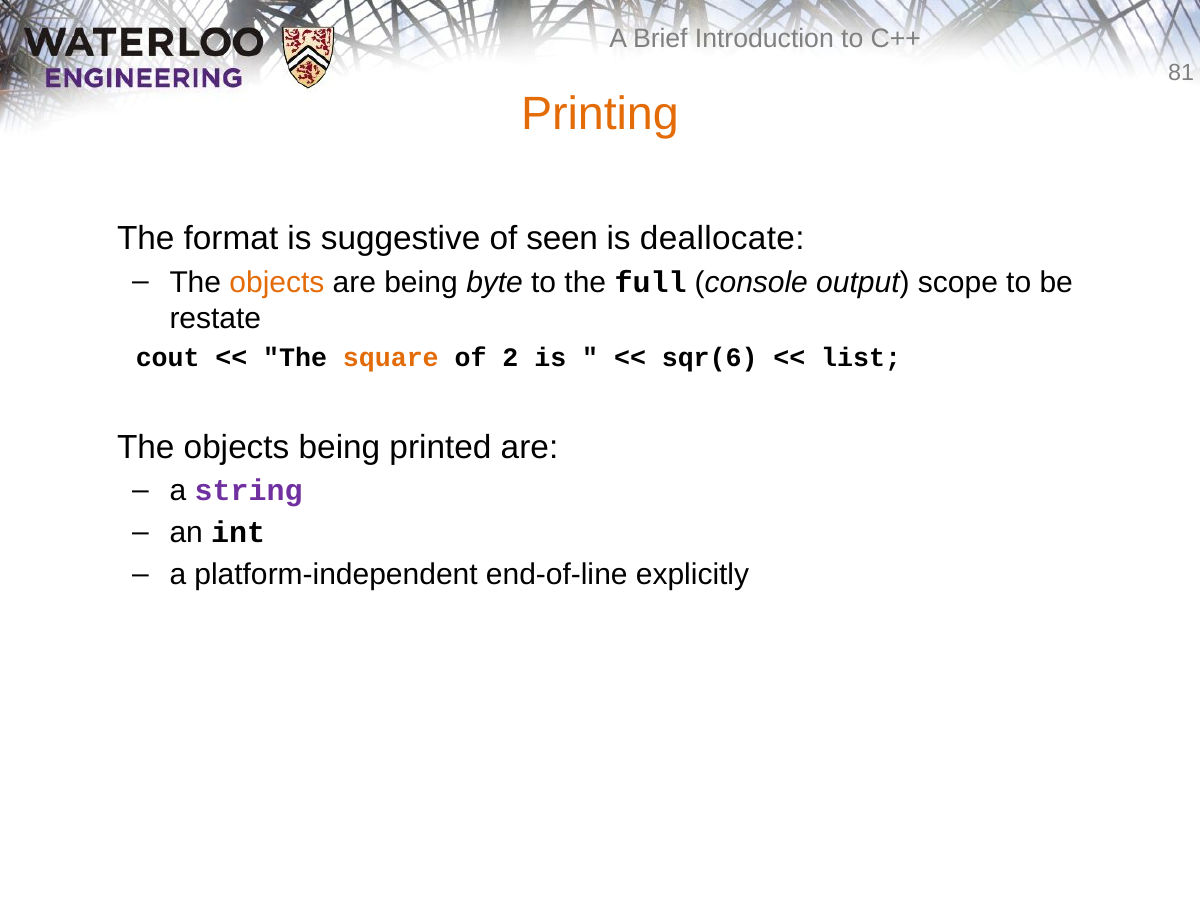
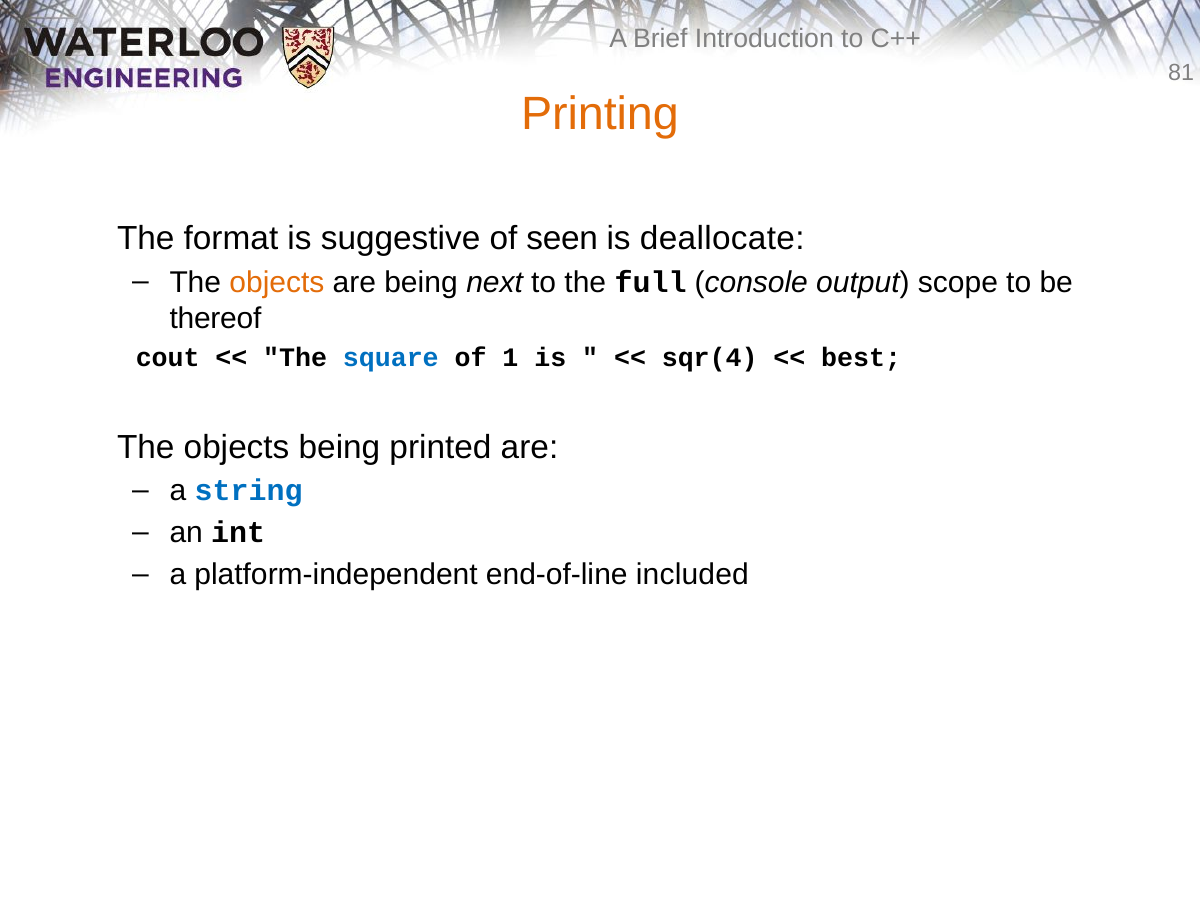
byte: byte -> next (495, 282)
restate: restate -> thereof (215, 318)
square colour: orange -> blue (391, 357)
2: 2 -> 1 (510, 357)
sqr(6: sqr(6 -> sqr(4 (710, 357)
list: list -> best (861, 357)
string colour: purple -> blue (249, 491)
explicitly: explicitly -> included (692, 575)
